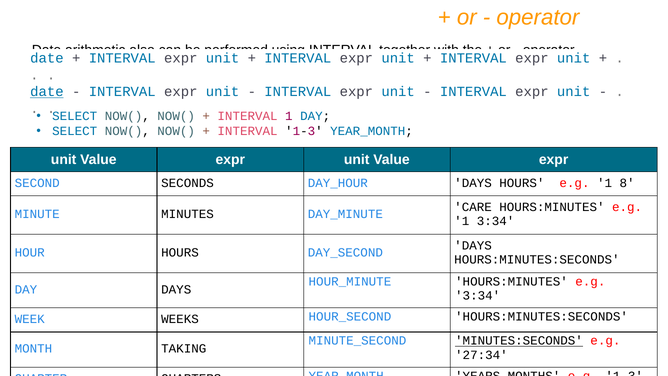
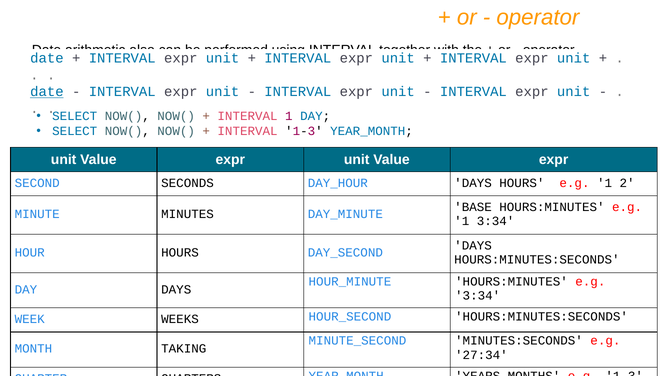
8: 8 -> 2 (627, 183)
CARE: CARE -> BASE (473, 207)
MINUTES:SECONDS underline: present -> none (519, 341)
